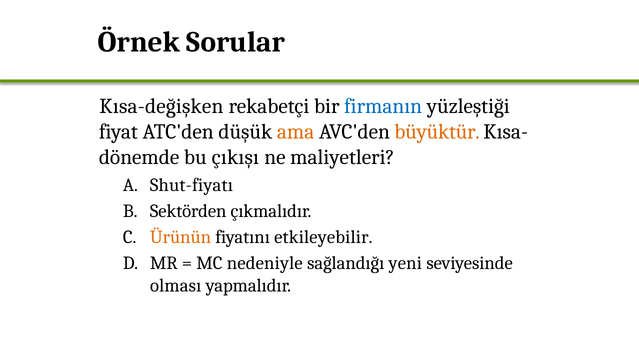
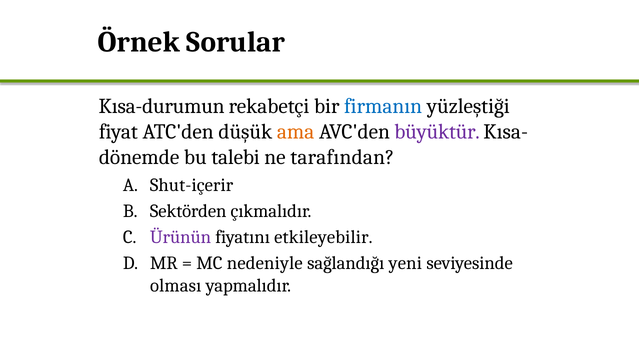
Kısa-değişken: Kısa-değişken -> Kısa-durumun (162, 106)
büyüktür colour: orange -> purple (437, 132)
çıkışı: çıkışı -> talebi (236, 158)
maliyetleri: maliyetleri -> tarafından (342, 158)
Shut-fiyatı: Shut-fiyatı -> Shut-içerir (192, 185)
Ürünün colour: orange -> purple (181, 237)
